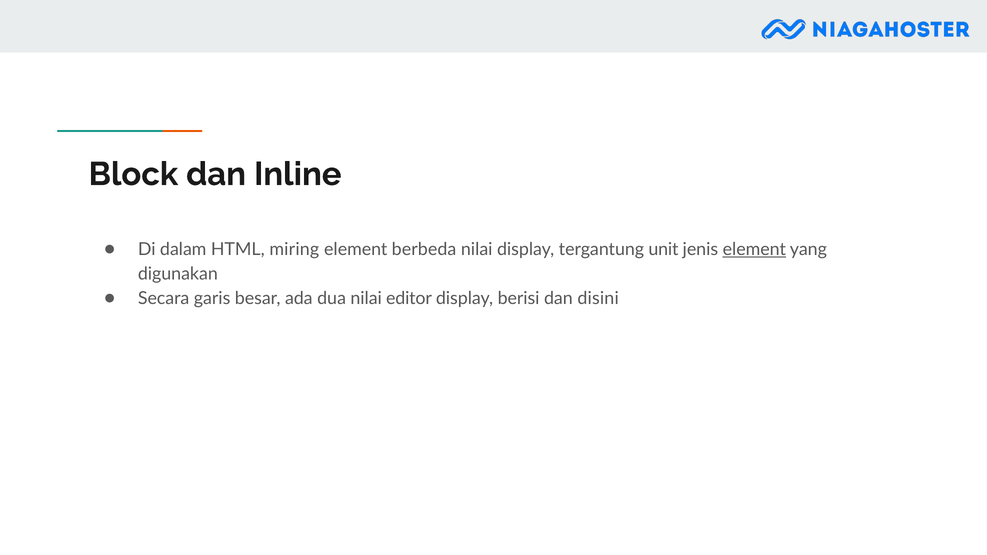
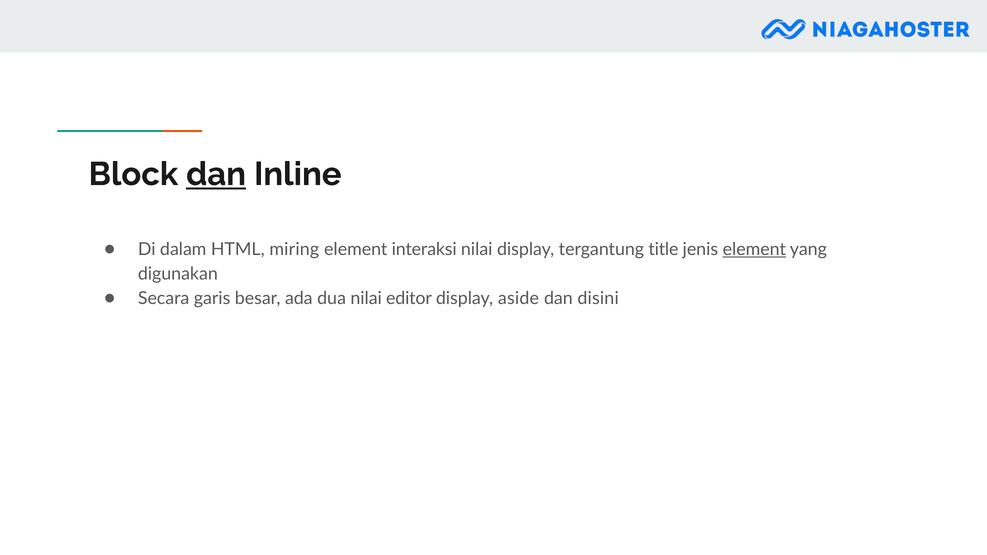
dan underline: none -> present (216, 174)
berbeda: berbeda -> interaksi (424, 249)
unit: unit -> title (663, 249)
berisi: berisi -> aside (518, 298)
